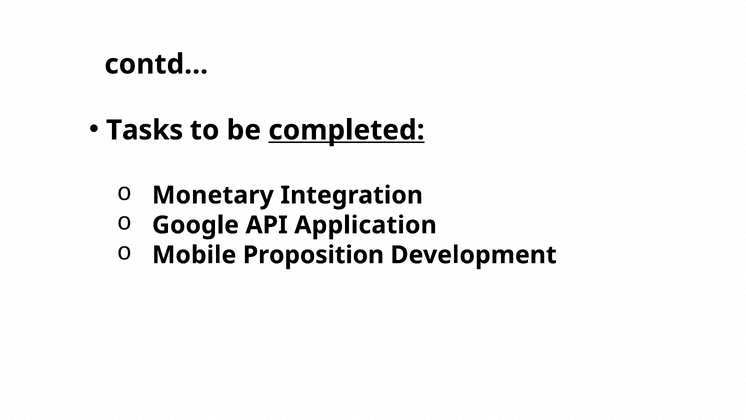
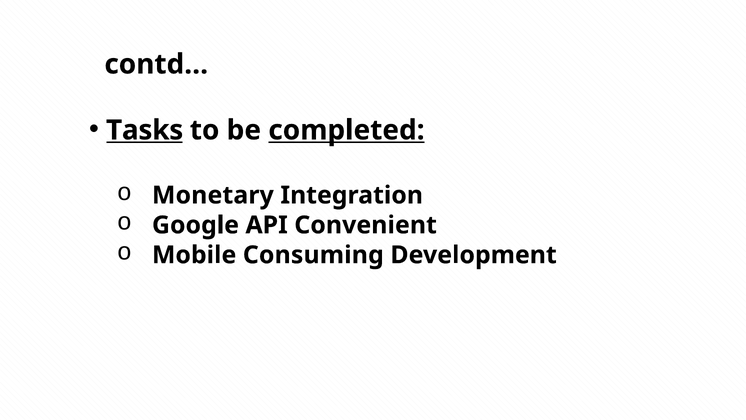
Tasks underline: none -> present (145, 130)
Application: Application -> Convenient (366, 225)
Proposition: Proposition -> Consuming (313, 255)
